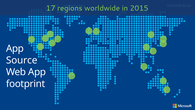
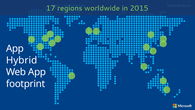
Source: Source -> Hybrid (22, 60)
